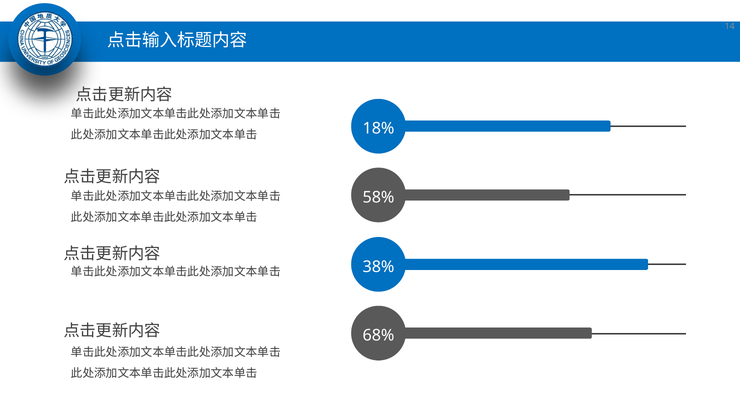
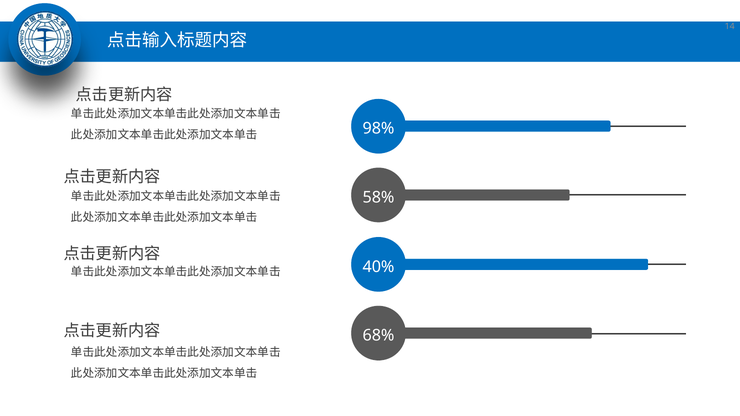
18%: 18% -> 98% (378, 129)
38%: 38% -> 40% (378, 267)
